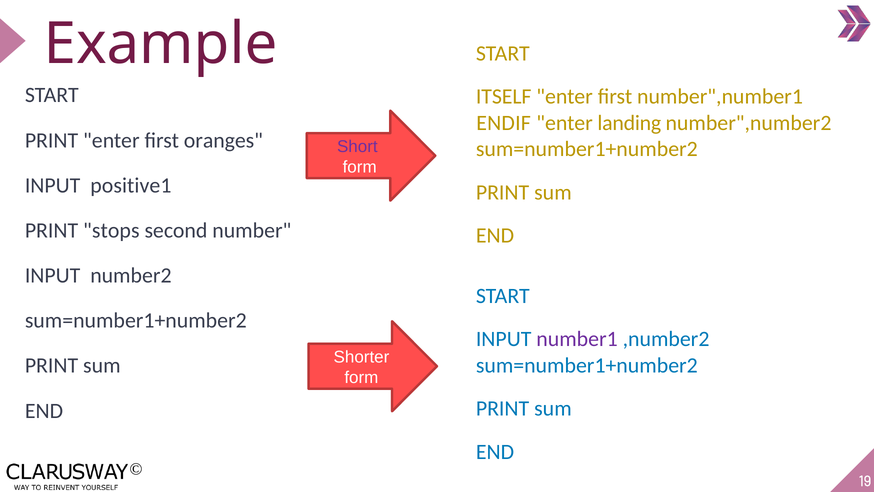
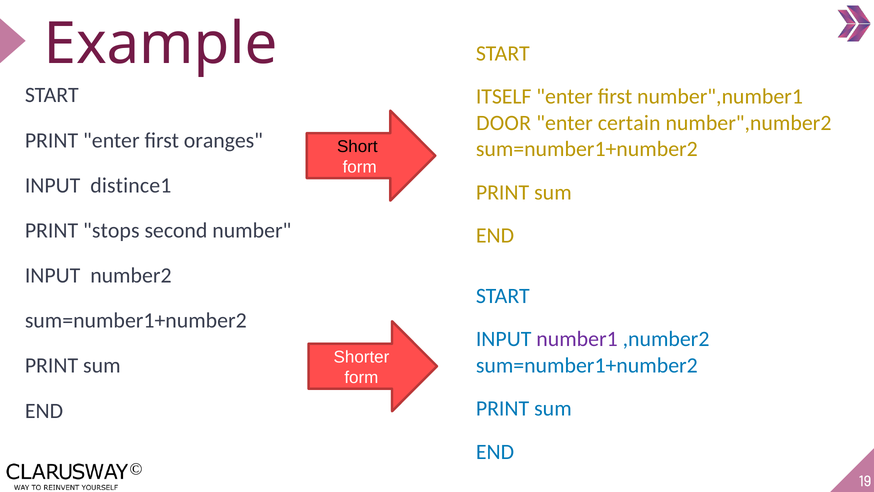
ENDIF: ENDIF -> DOOR (504, 123)
landing: landing -> certain (629, 123)
Short colour: purple -> black (357, 146)
positive1: positive1 -> distince1 (131, 185)
